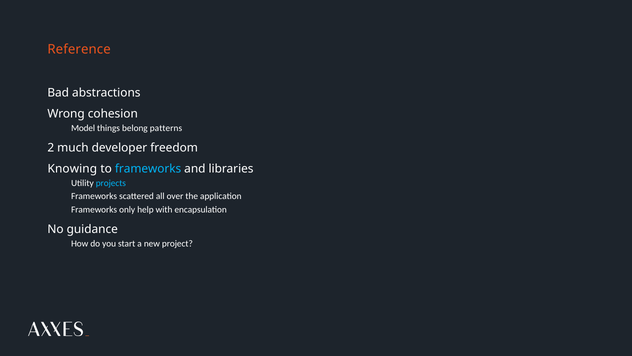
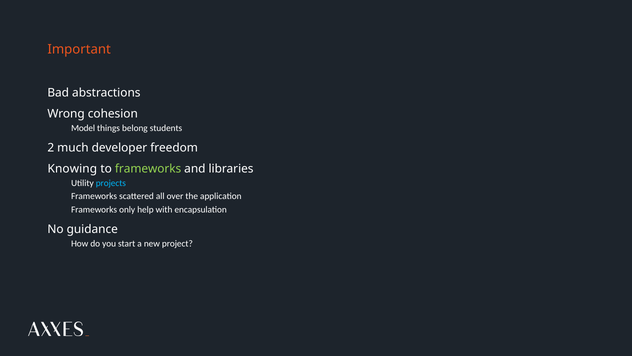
Reference: Reference -> Important (79, 49)
patterns: patterns -> students (166, 128)
frameworks colour: light blue -> light green (148, 168)
